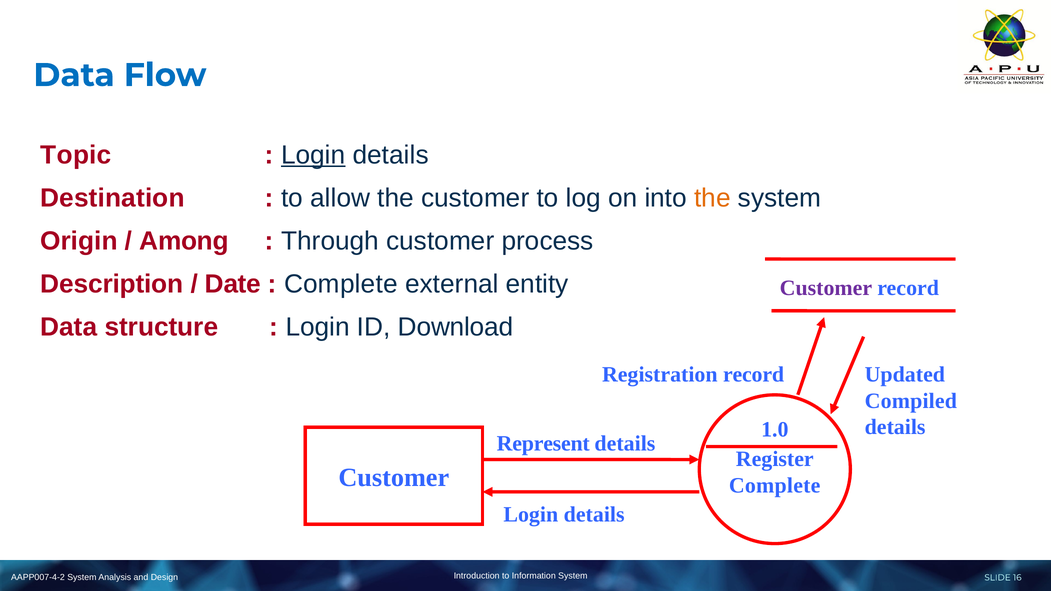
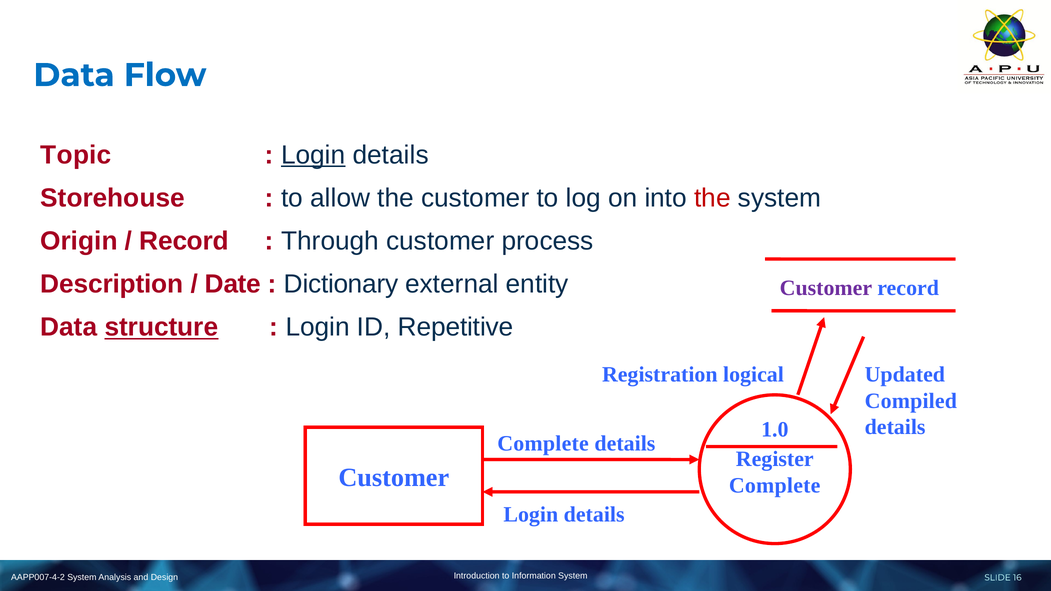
Destination: Destination -> Storehouse (113, 198)
the colour: orange -> red (712, 198)
Among: Among -> Record (184, 241)
Complete: Complete -> Dictionary (341, 284)
structure underline: none -> present (161, 327)
Download: Download -> Repetitive (456, 327)
Registration record: record -> logical (753, 375)
Represent: Represent -> Complete (543, 444)
